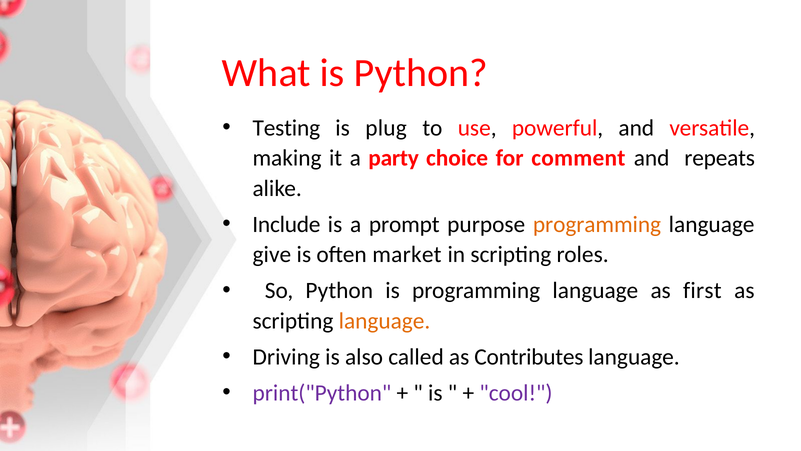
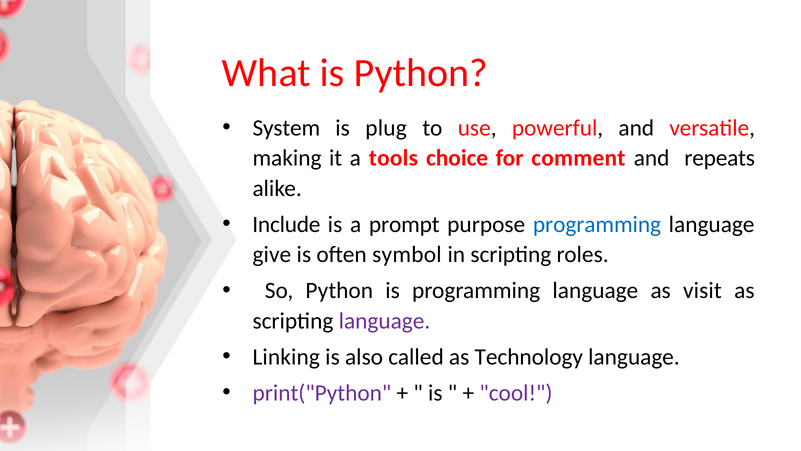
Testing: Testing -> System (286, 128)
party: party -> tools (393, 158)
programming colour: orange -> blue (597, 224)
market: market -> symbol (407, 255)
first: first -> visit (702, 290)
language colour: orange -> purple (384, 321)
Driving: Driving -> Linking (286, 357)
Contributes: Contributes -> Technology (529, 357)
